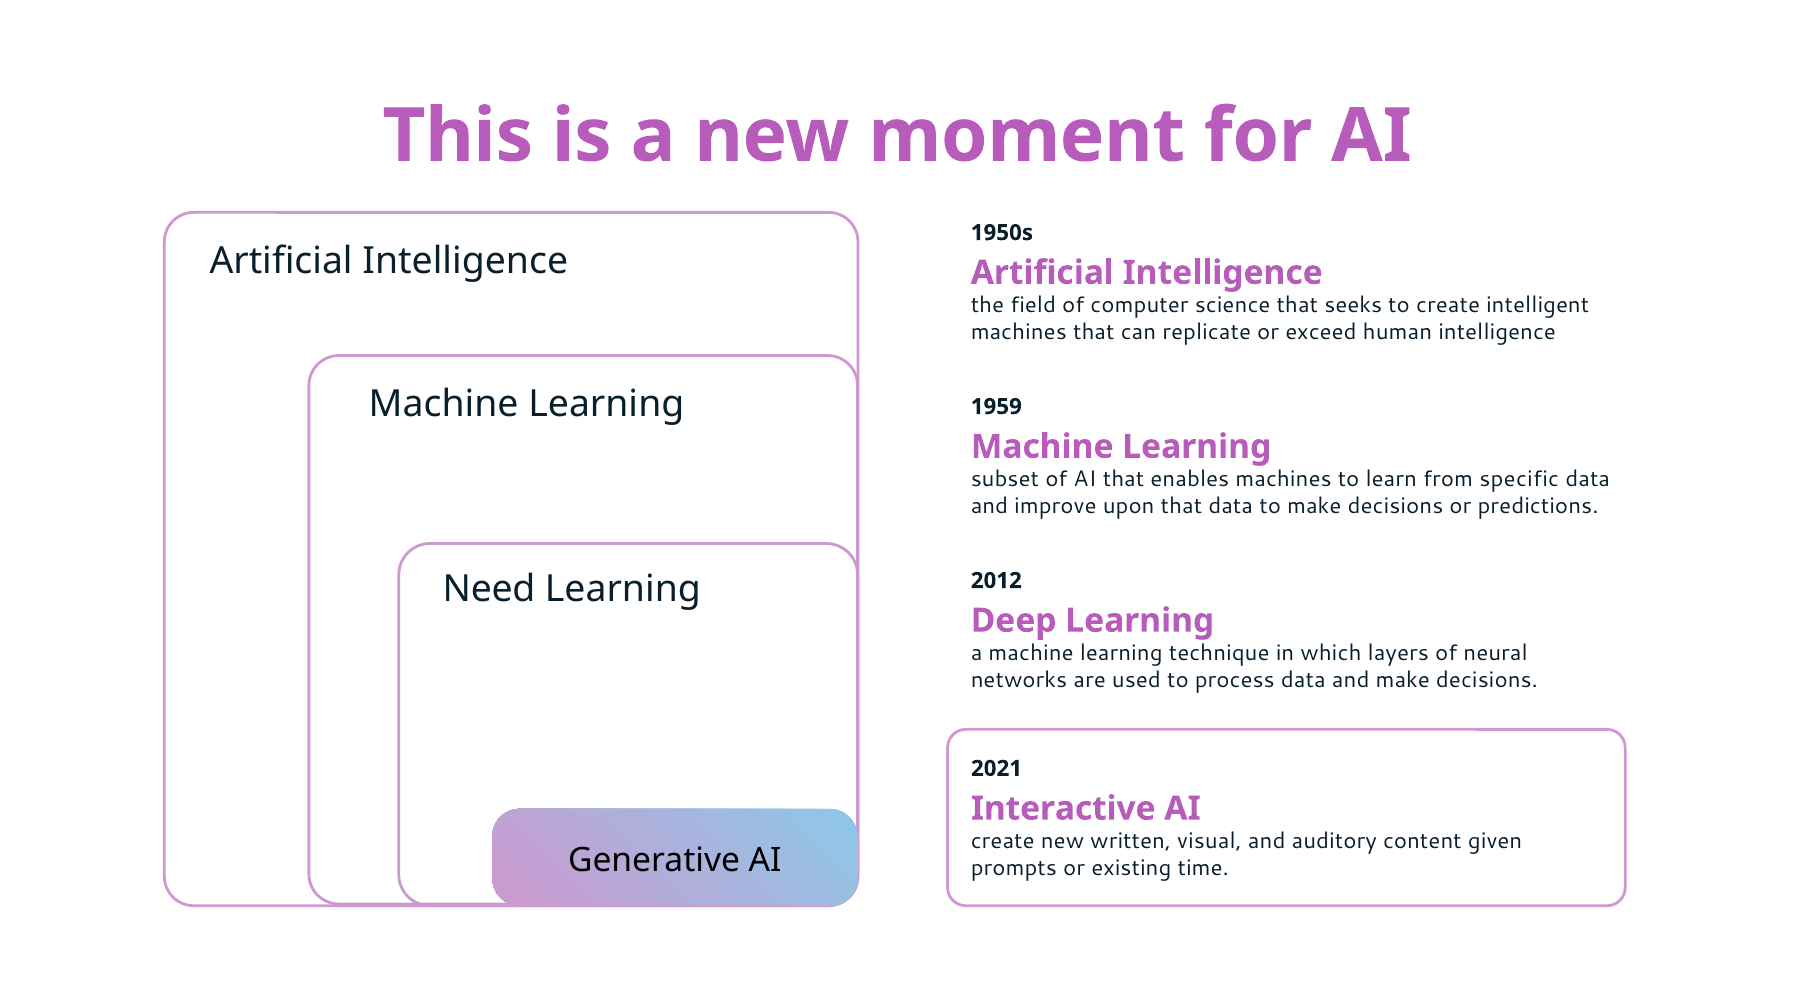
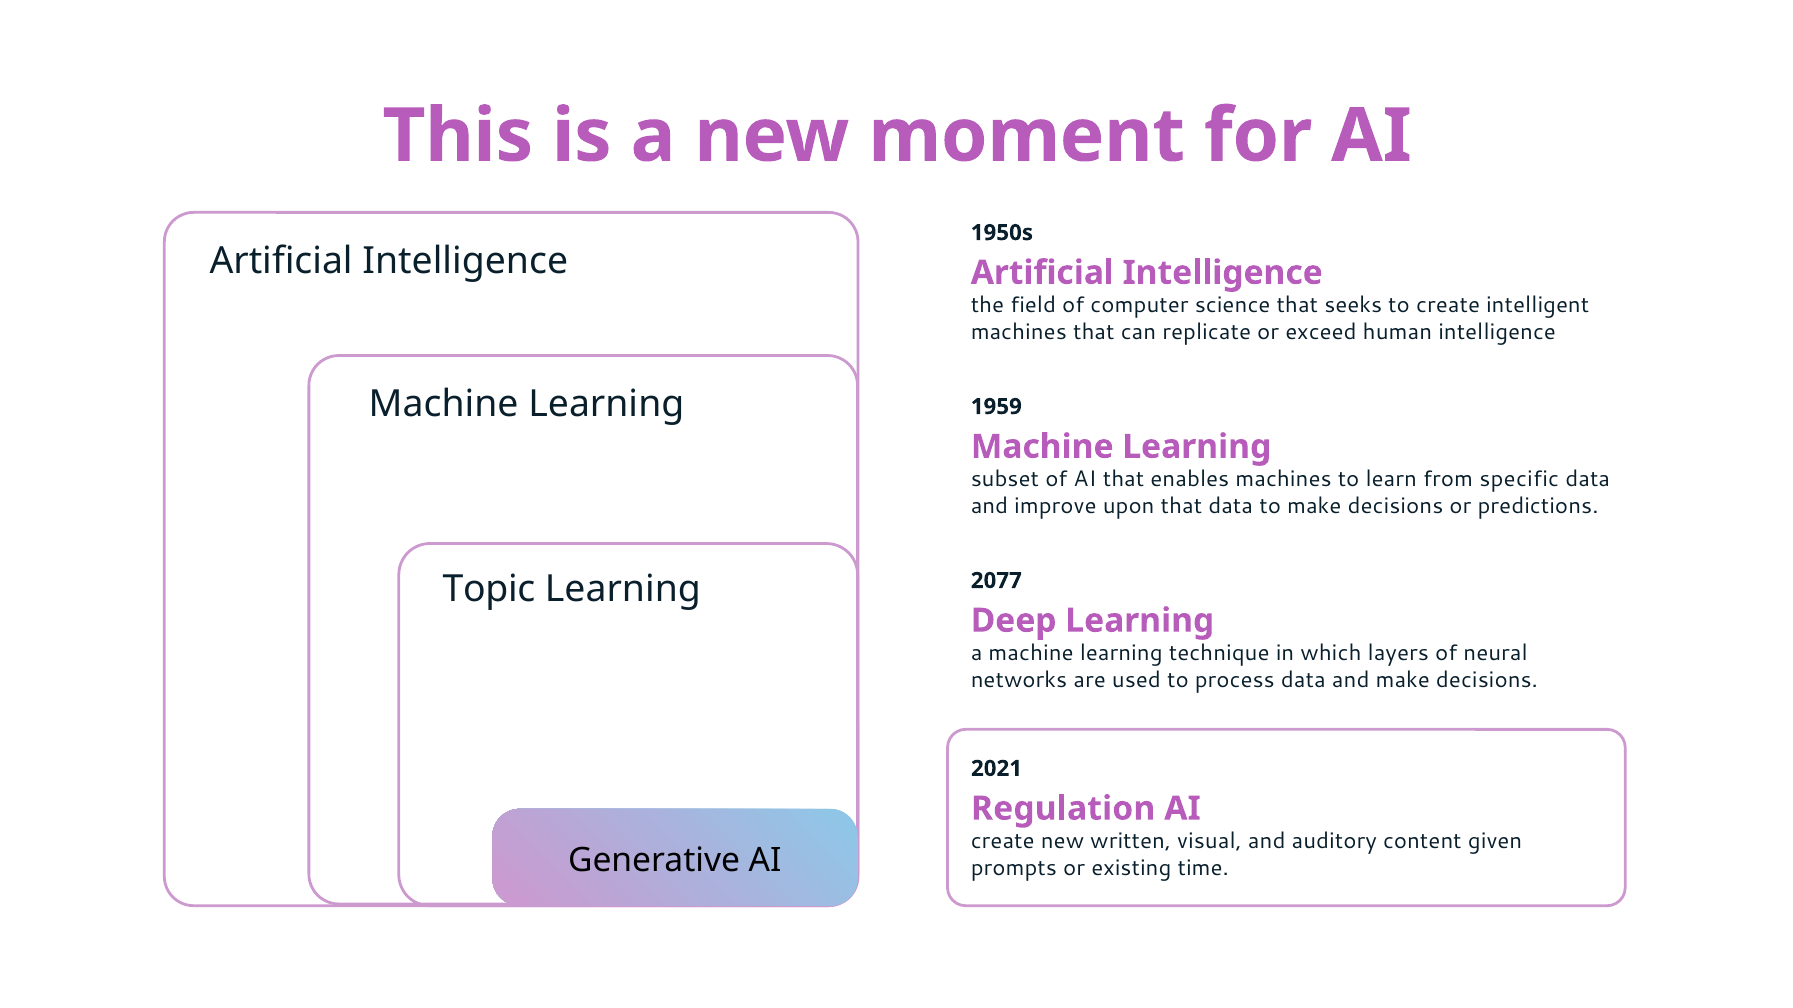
2012: 2012 -> 2077 (996, 581)
Need: Need -> Topic (489, 590)
Interactive: Interactive -> Regulation (1063, 809)
